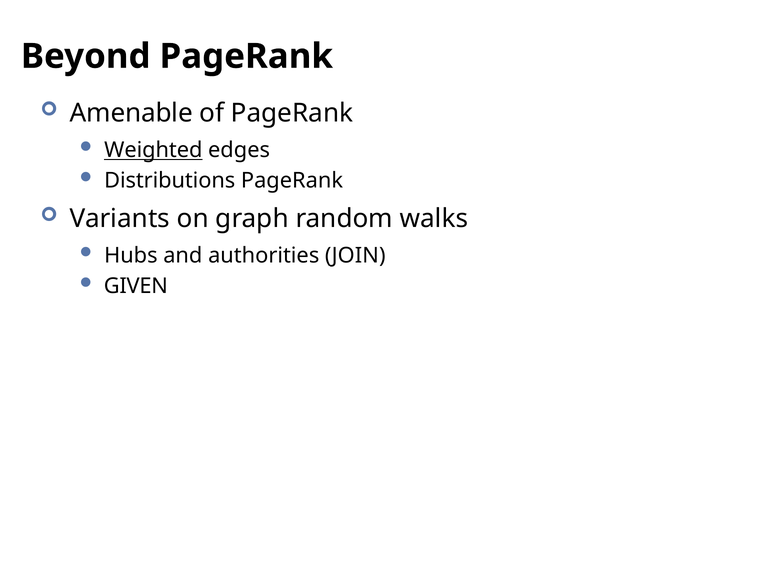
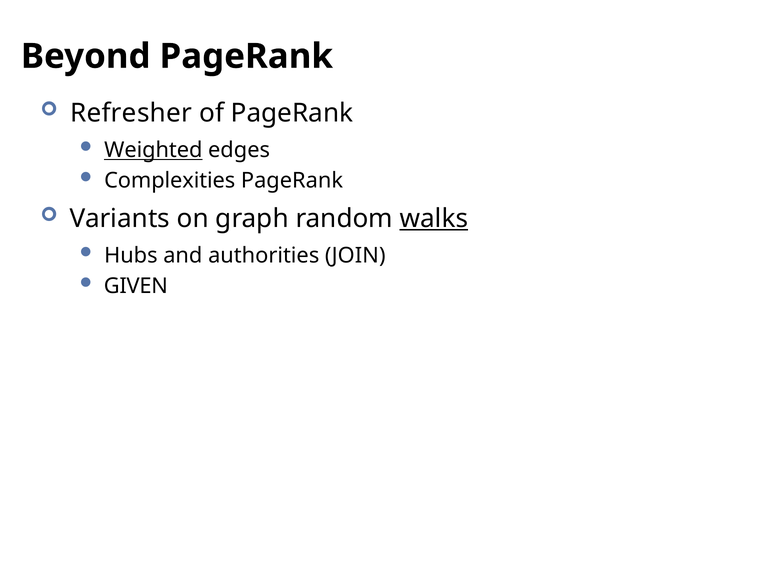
Amenable: Amenable -> Refresher (131, 113)
Distributions: Distributions -> Complexities (170, 181)
walks underline: none -> present (434, 218)
